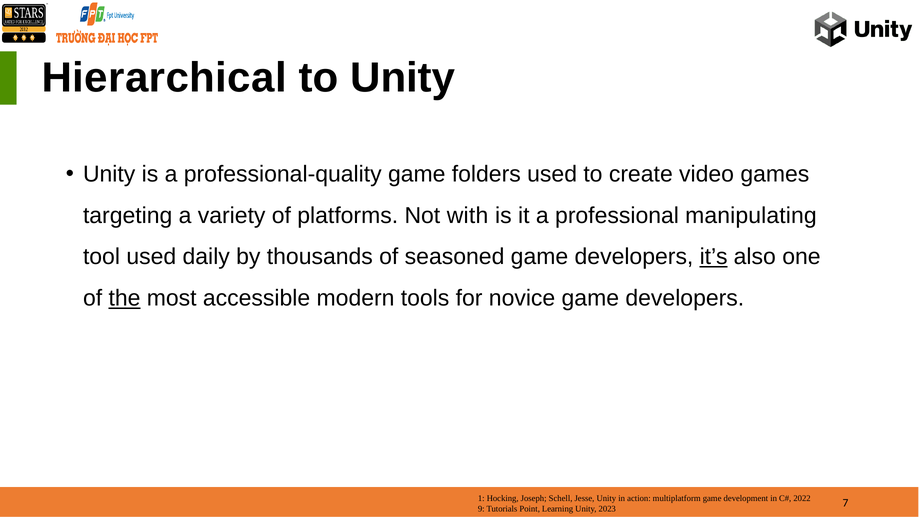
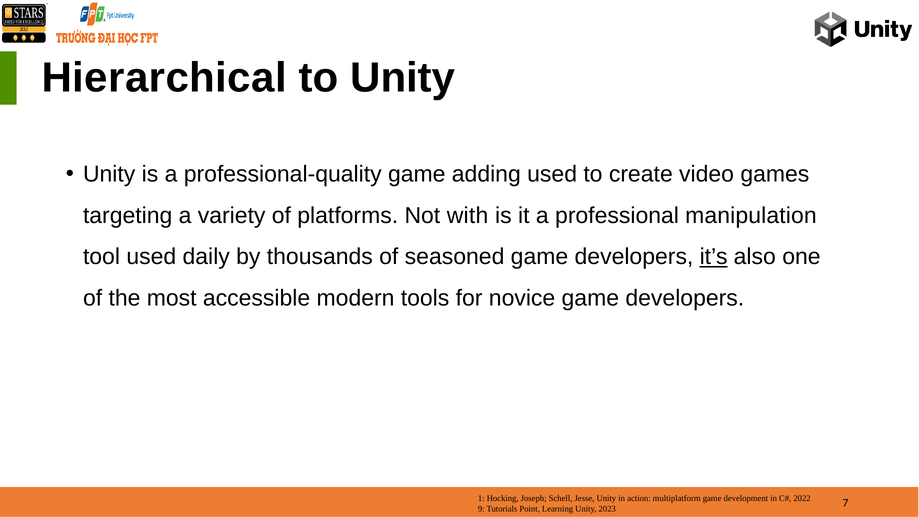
folders: folders -> adding (486, 174)
manipulating: manipulating -> manipulation (751, 216)
the underline: present -> none (124, 298)
